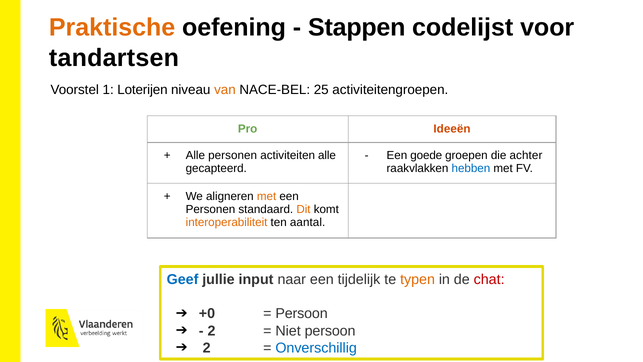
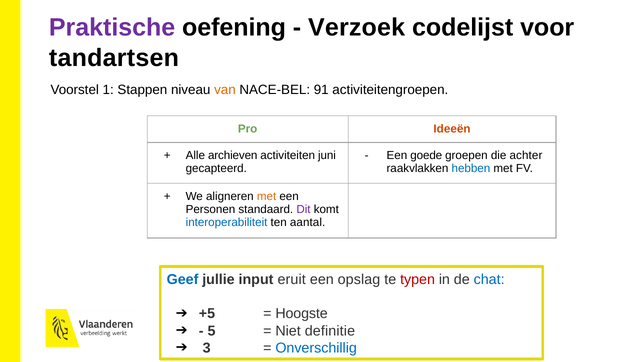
Praktische colour: orange -> purple (112, 28)
Stappen: Stappen -> Verzoek (357, 28)
Loterijen: Loterijen -> Stappen (142, 90)
25: 25 -> 91 (321, 90)
Alle personen: personen -> archieven (233, 155)
activiteiten alle: alle -> juni (327, 155)
Dit colour: orange -> purple (303, 209)
interoperabiliteit colour: orange -> blue (227, 222)
naar: naar -> eruit (292, 279)
tijdelijk: tijdelijk -> opslag (359, 279)
typen colour: orange -> red (418, 279)
chat colour: red -> blue (489, 279)
+0: +0 -> +5 (207, 314)
Persoon: Persoon -> Hoogste (302, 314)
2: 2 -> 5 (212, 331)
Niet persoon: persoon -> definitie (330, 331)
2: 2 -> 3 (207, 348)
